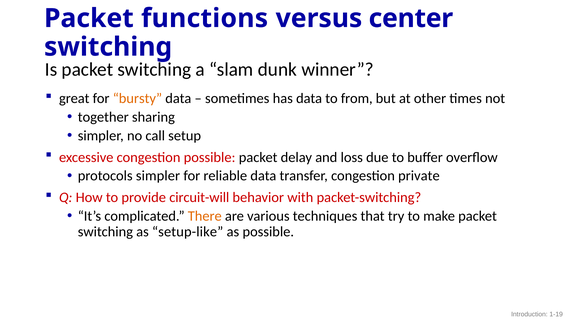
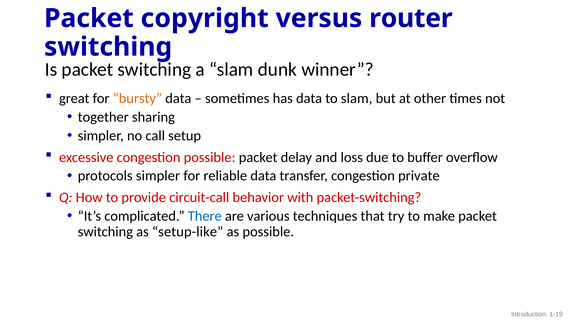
functions: functions -> copyright (205, 18)
center: center -> router (411, 18)
to from: from -> slam (357, 99)
circuit-will: circuit-will -> circuit-call (199, 198)
There colour: orange -> blue (205, 216)
